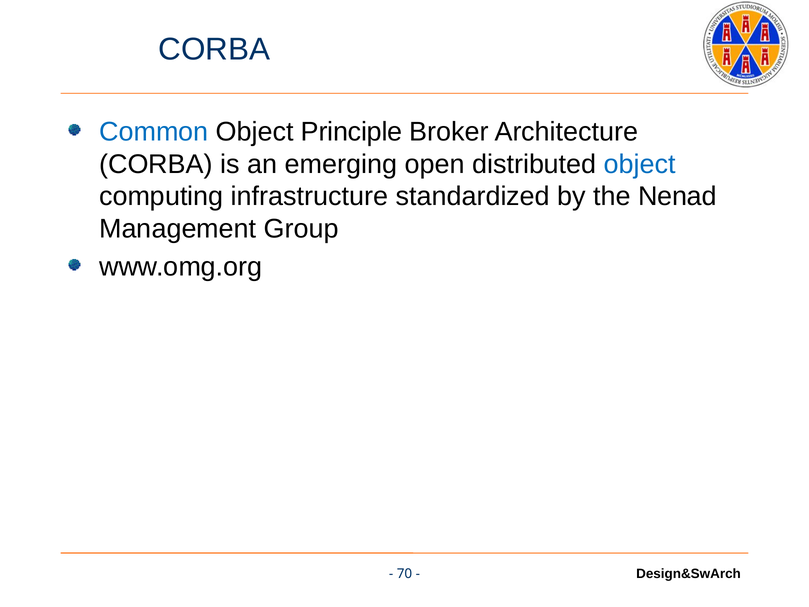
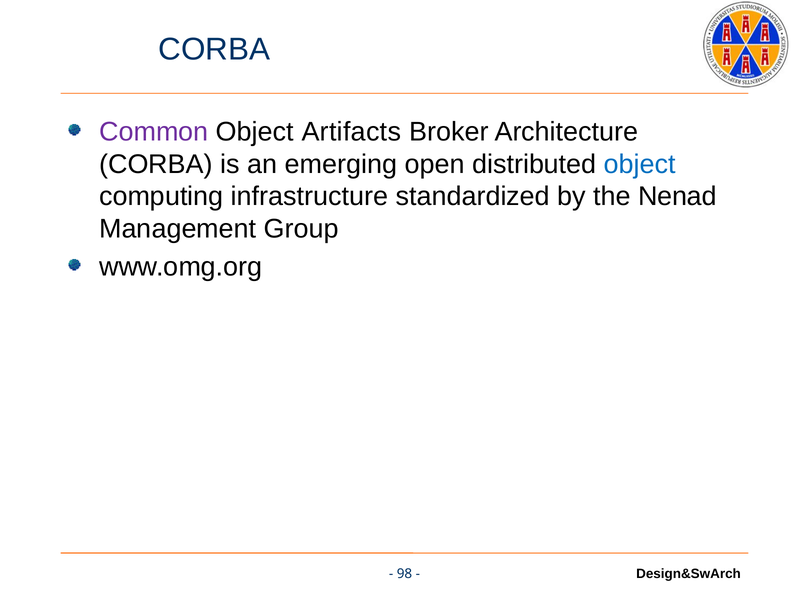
Common colour: blue -> purple (154, 132)
Principle: Principle -> Artifacts (351, 132)
70: 70 -> 98 (404, 574)
